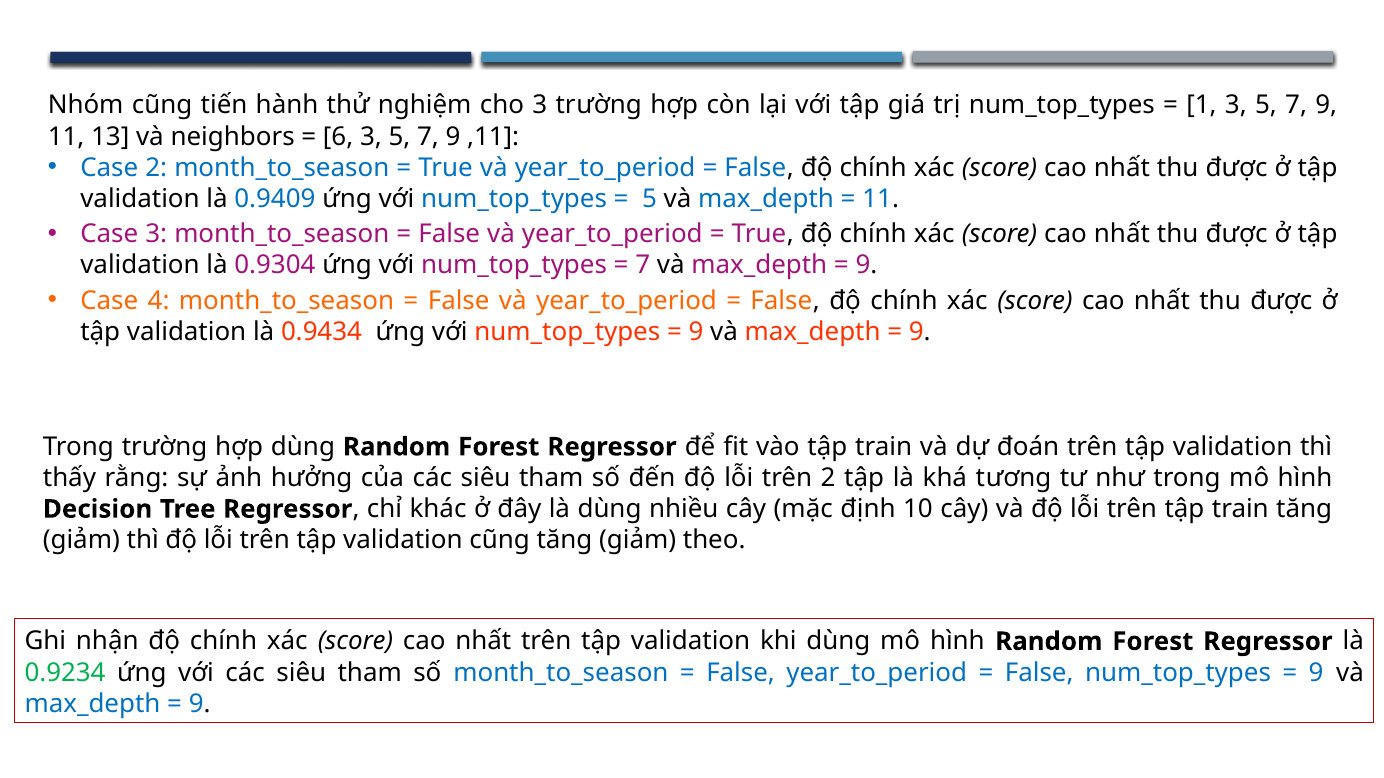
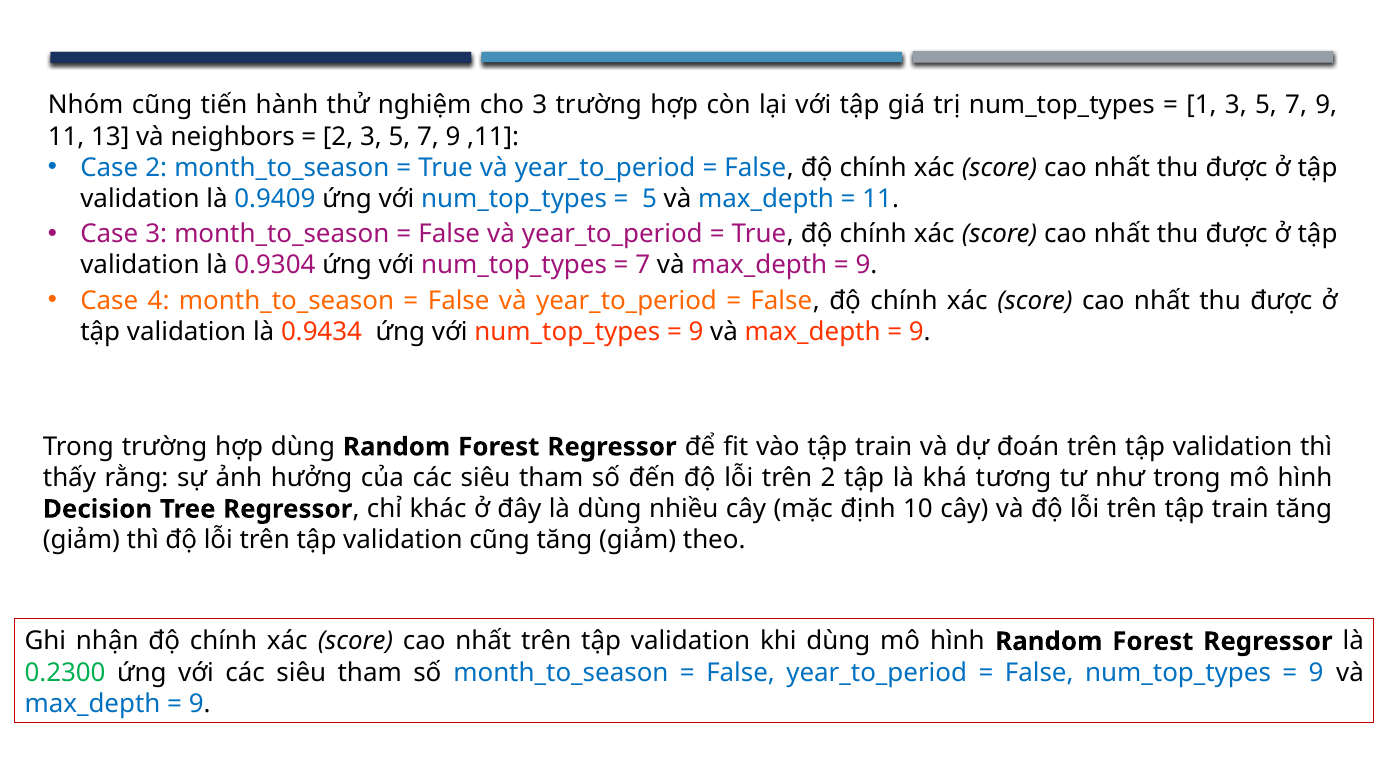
6: 6 -> 2 (338, 137)
0.9234: 0.9234 -> 0.2300 (65, 673)
